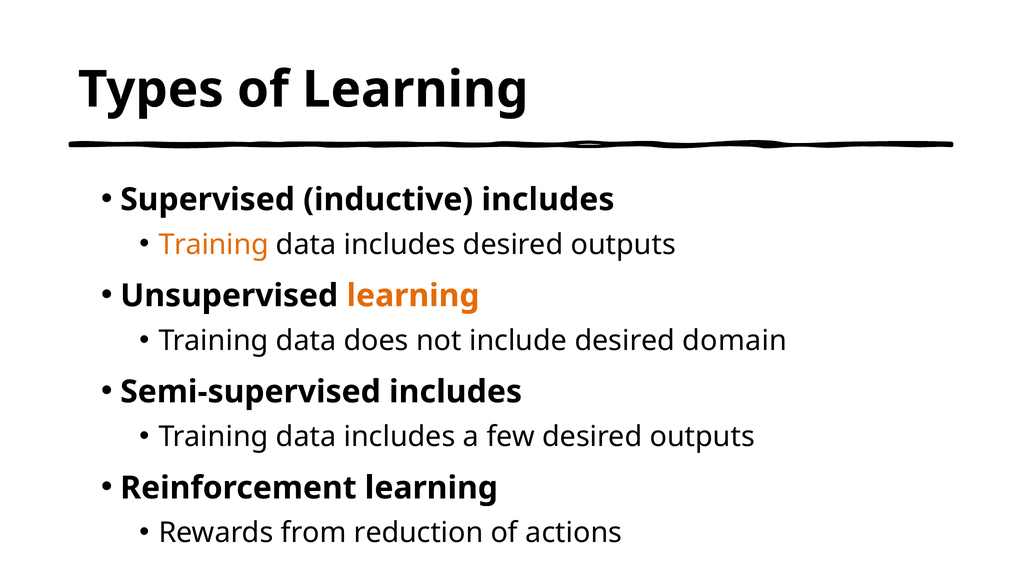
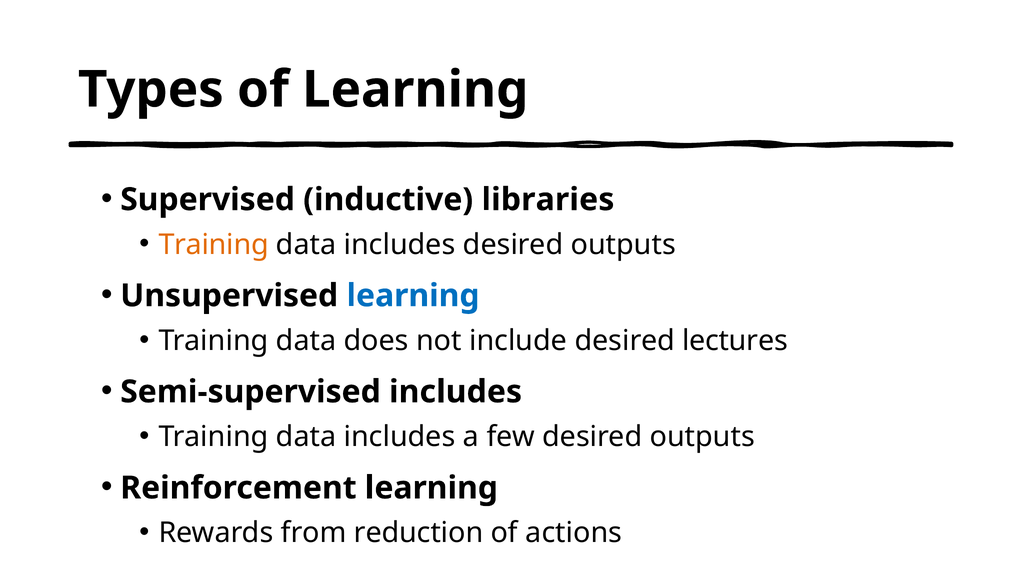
inductive includes: includes -> libraries (548, 200)
learning colour: orange -> blue (413, 296)
domain: domain -> lectures (735, 341)
